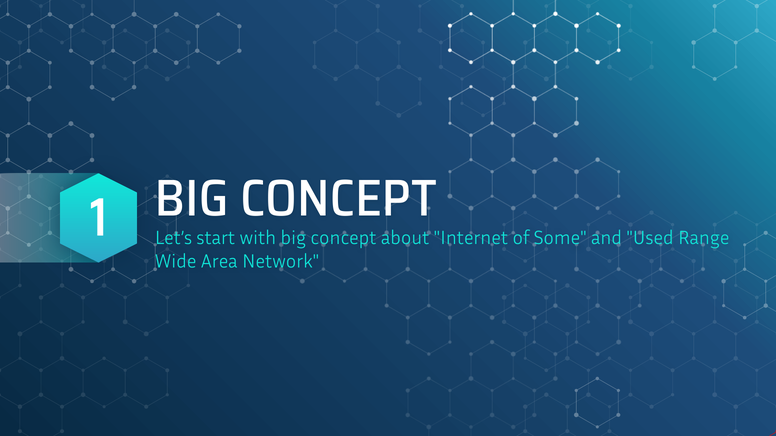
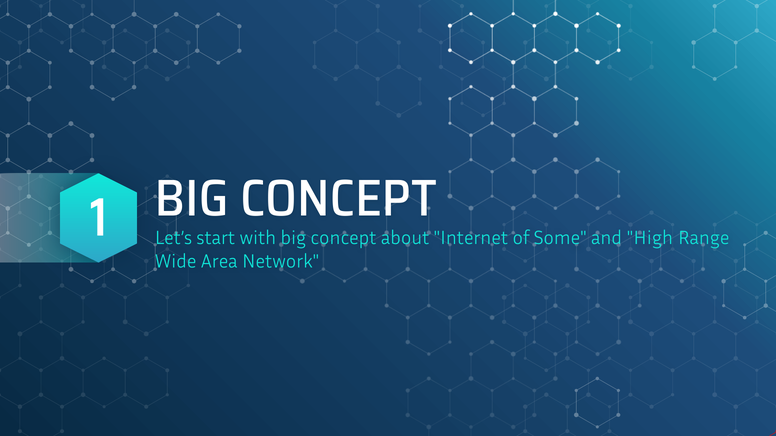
Used: Used -> High (650, 238)
